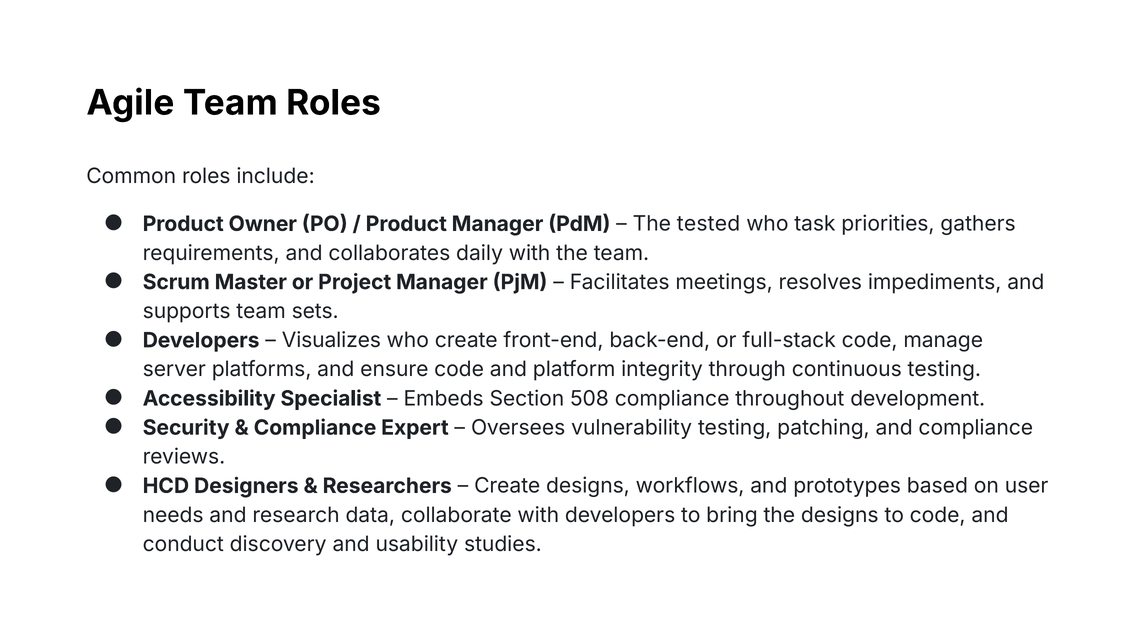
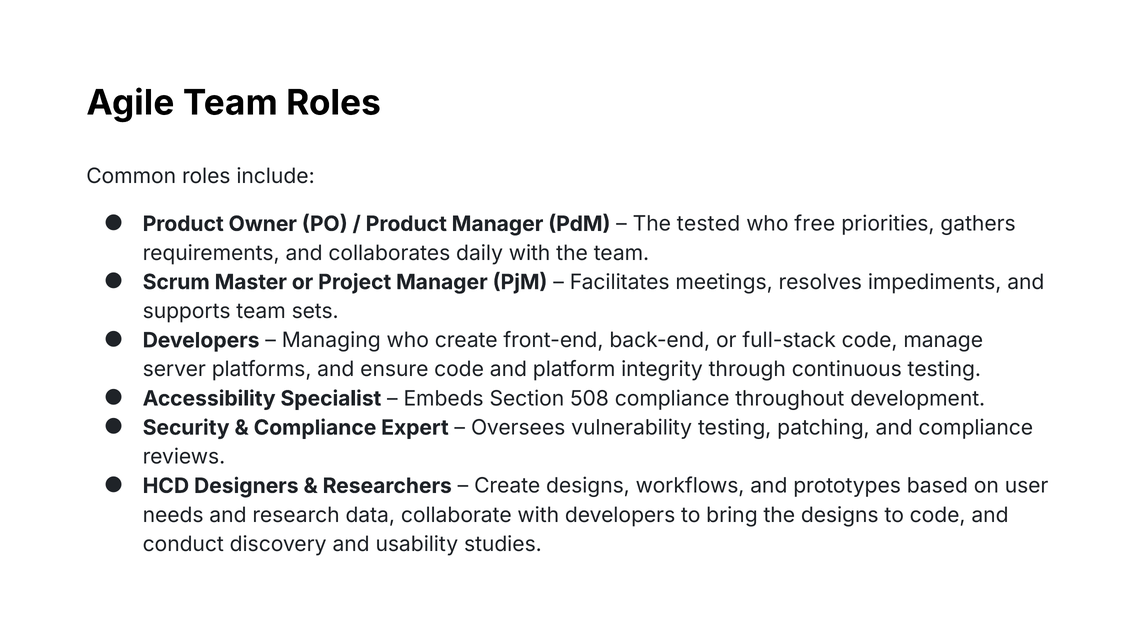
task: task -> free (815, 224)
Visualizes: Visualizes -> Managing (331, 340)
